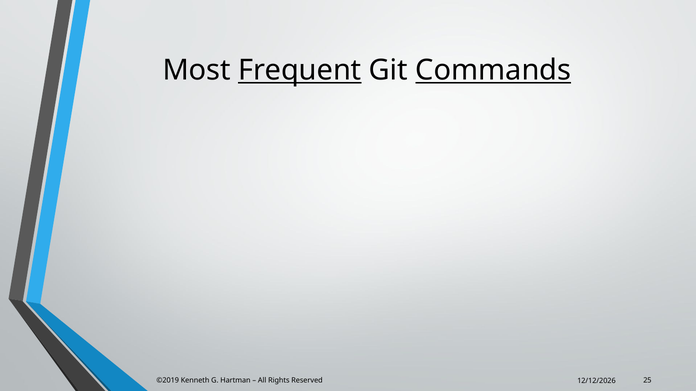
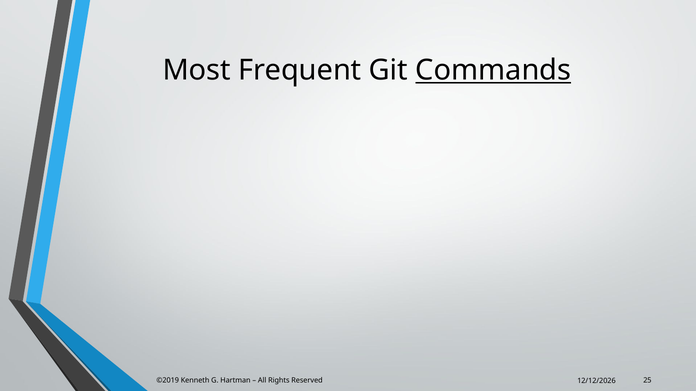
Frequent underline: present -> none (300, 70)
